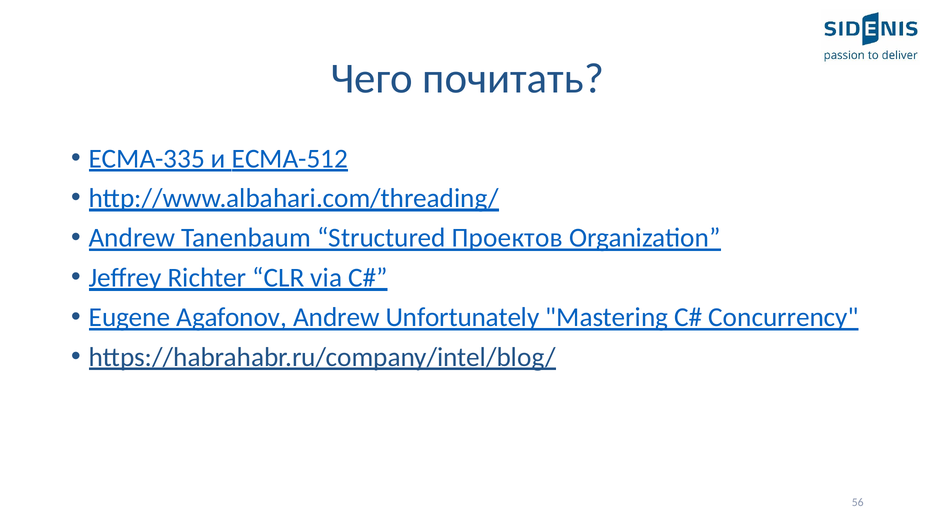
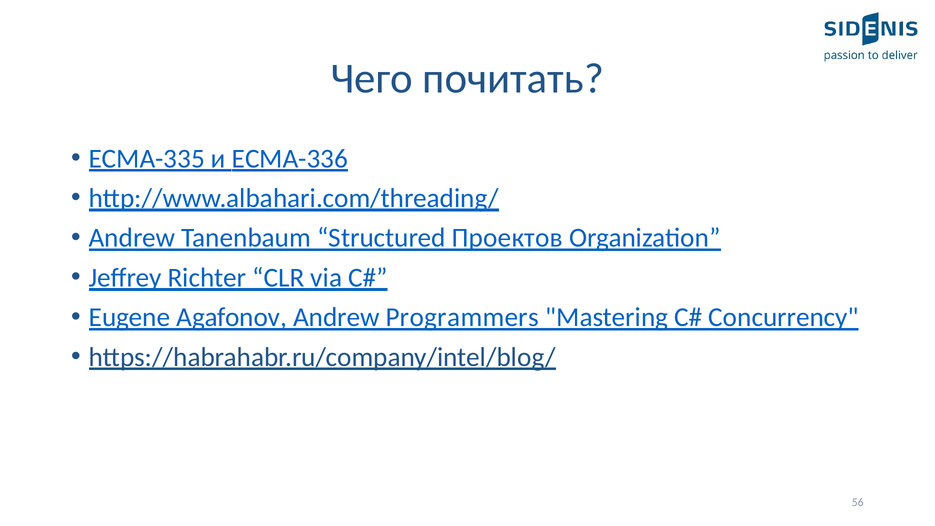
ECMA-512: ECMA-512 -> ECMA-336 (290, 158)
Unfortunately: Unfortunately -> Programmers (462, 317)
